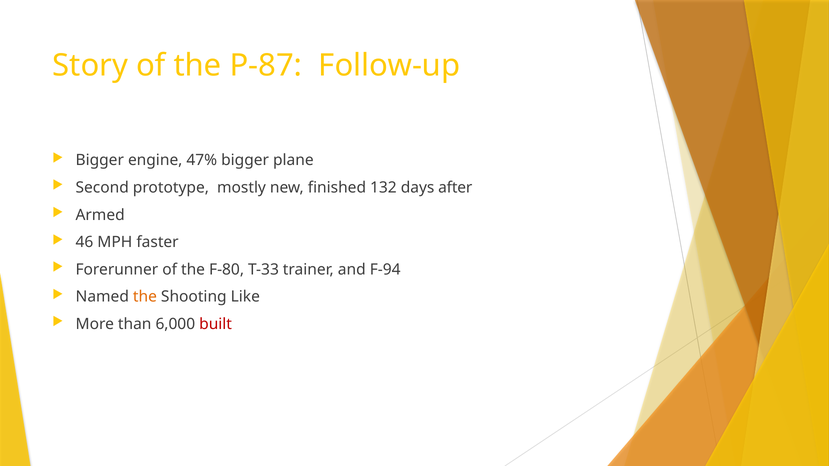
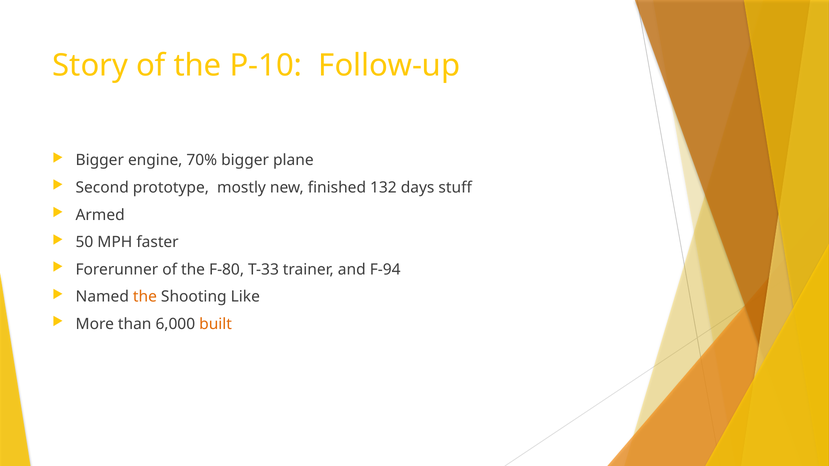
P-87: P-87 -> P-10 (266, 65)
47%: 47% -> 70% (202, 160)
after: after -> stuff (455, 188)
46: 46 -> 50 (84, 242)
built colour: red -> orange (216, 324)
